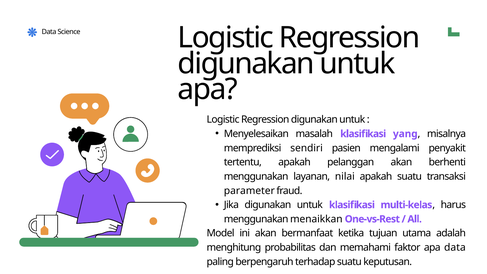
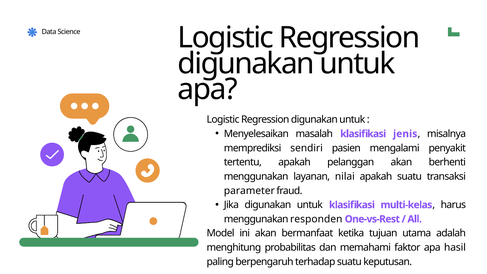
yang: yang -> jenis (405, 134)
menaikkan: menaikkan -> responden (316, 219)
apa data: data -> hasil (455, 247)
